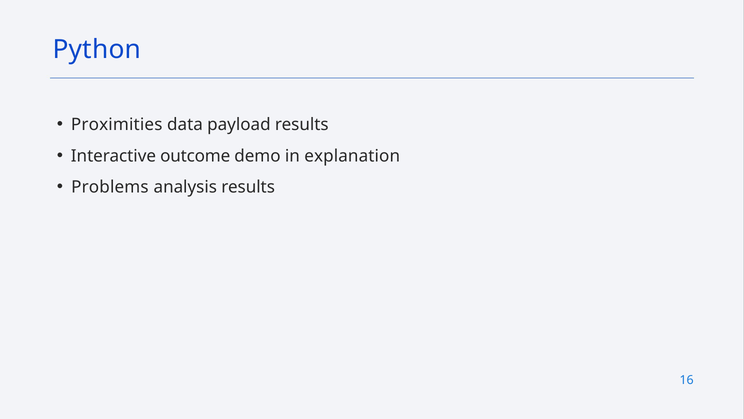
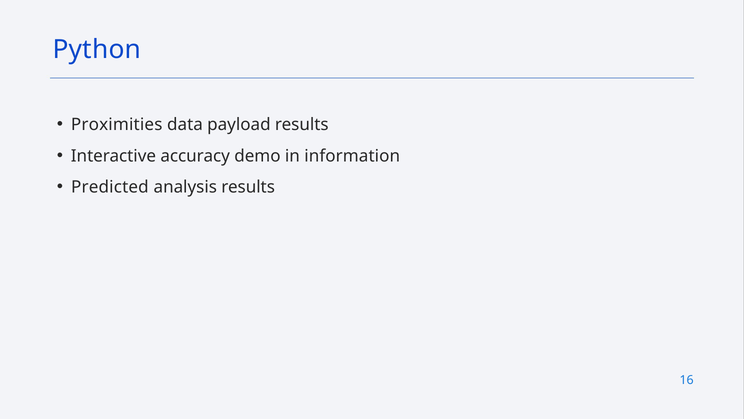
outcome: outcome -> accuracy (195, 156)
explanation: explanation -> information (352, 156)
Problems: Problems -> Predicted (110, 187)
